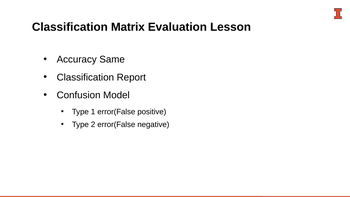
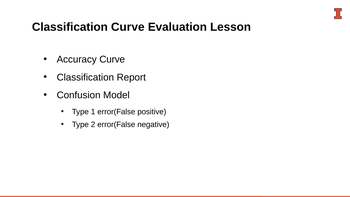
Classification Matrix: Matrix -> Curve (128, 27)
Accuracy Same: Same -> Curve (112, 59)
